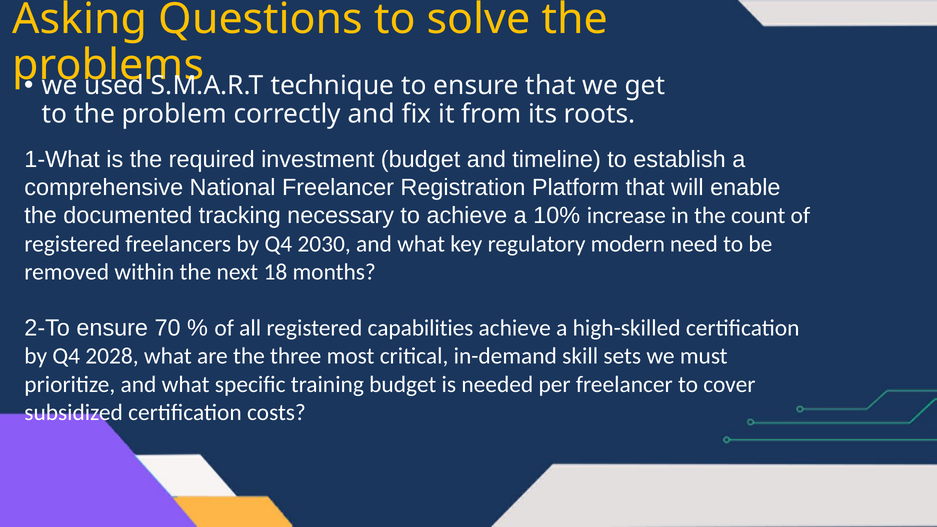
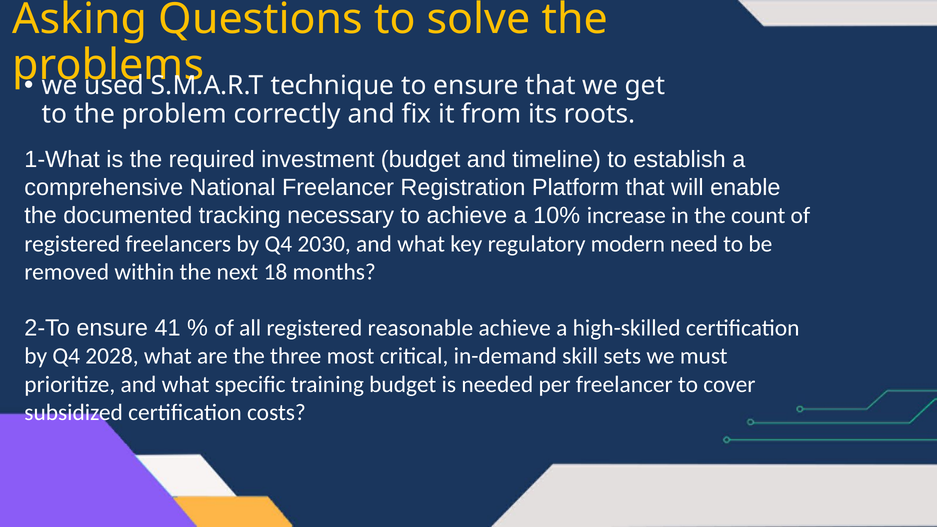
70: 70 -> 41 (168, 328)
capabilities: capabilities -> reasonable (420, 328)
